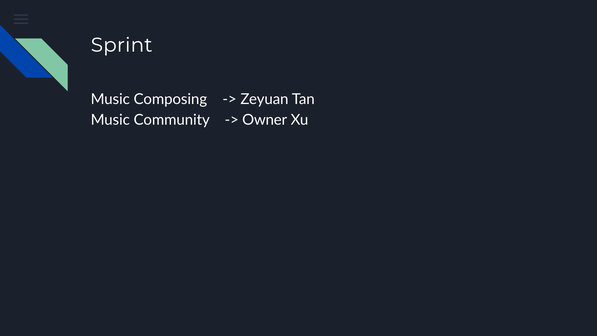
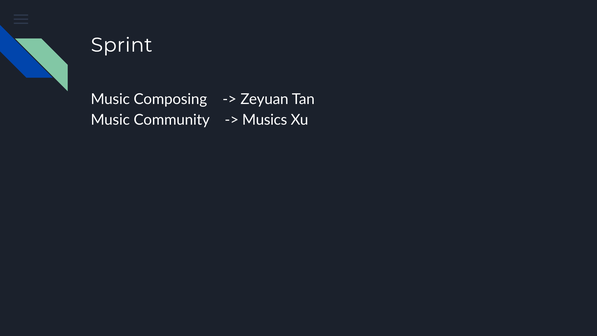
Owner: Owner -> Musics (265, 120)
